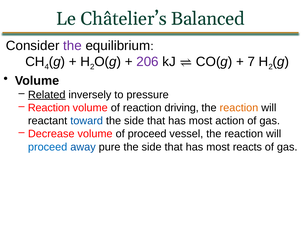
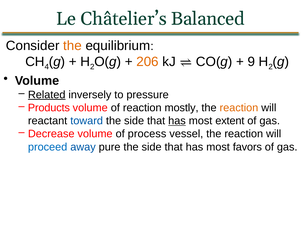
the colour: purple -> orange (72, 46)
206 colour: purple -> orange (147, 62)
7: 7 -> 9 (251, 62)
Reaction: Reaction -> Products (49, 108)
driving: driving -> mostly (182, 108)
has underline: none -> present (177, 121)
action: action -> extent (230, 121)
of proceed: proceed -> process (147, 134)
reacts: reacts -> favors (247, 147)
